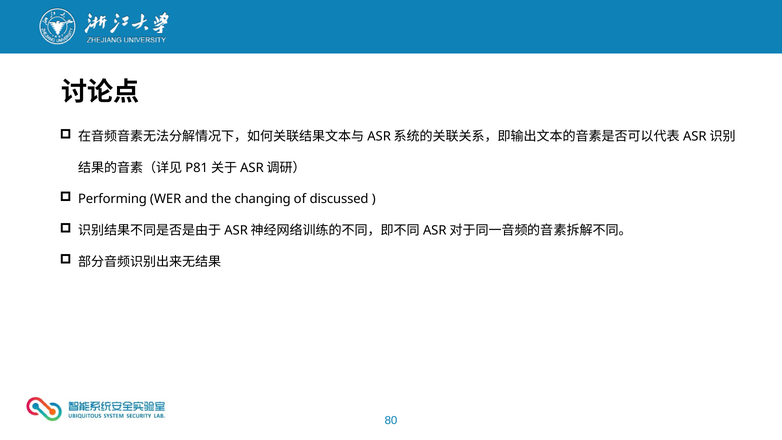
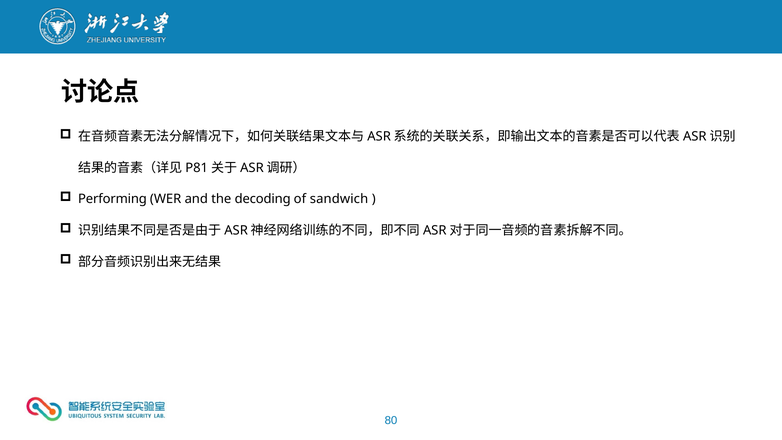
changing: changing -> decoding (263, 199)
discussed: discussed -> sandwich (339, 199)
